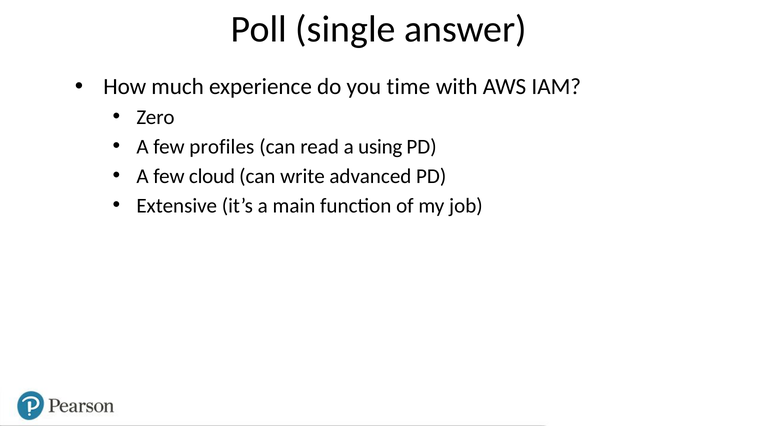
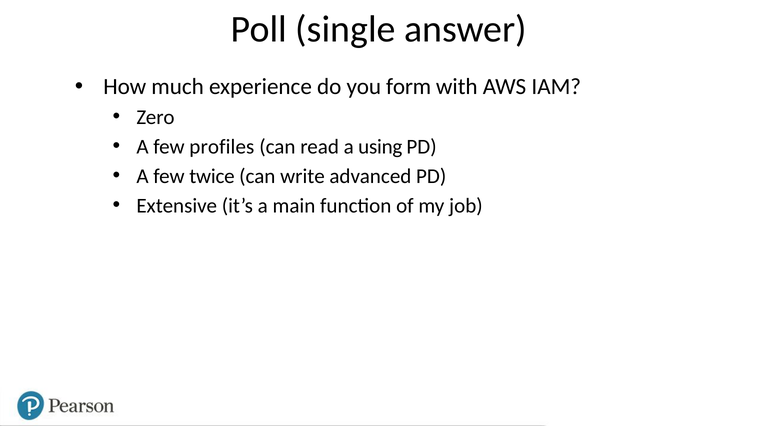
time: time -> form (409, 87)
cloud: cloud -> twice (212, 176)
